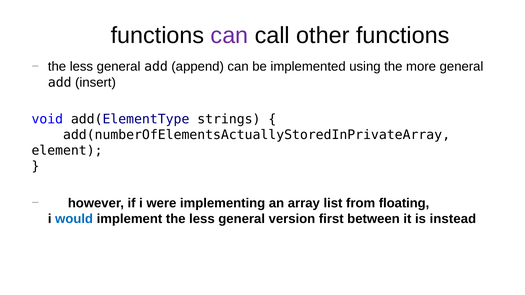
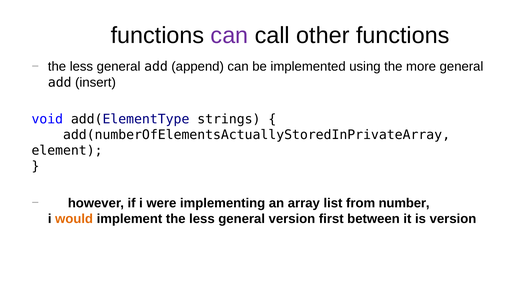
floating: floating -> number (404, 203)
would colour: blue -> orange (74, 219)
is instead: instead -> version (453, 219)
